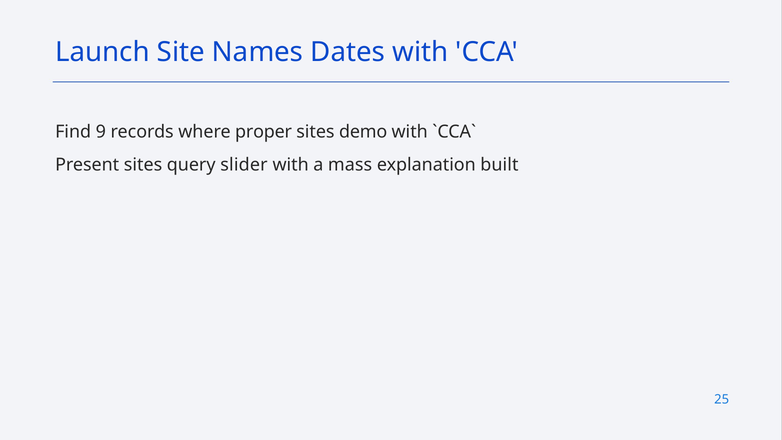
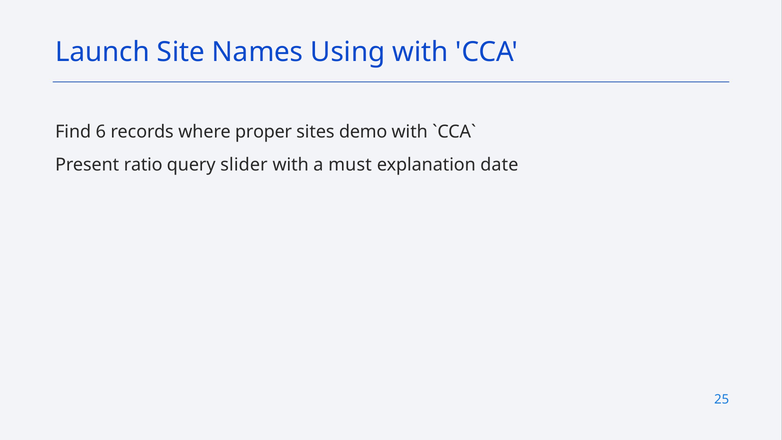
Dates: Dates -> Using (348, 52)
9: 9 -> 6 (101, 132)
Present sites: sites -> ratio (143, 165)
mass: mass -> must (350, 165)
built: built -> date (499, 165)
